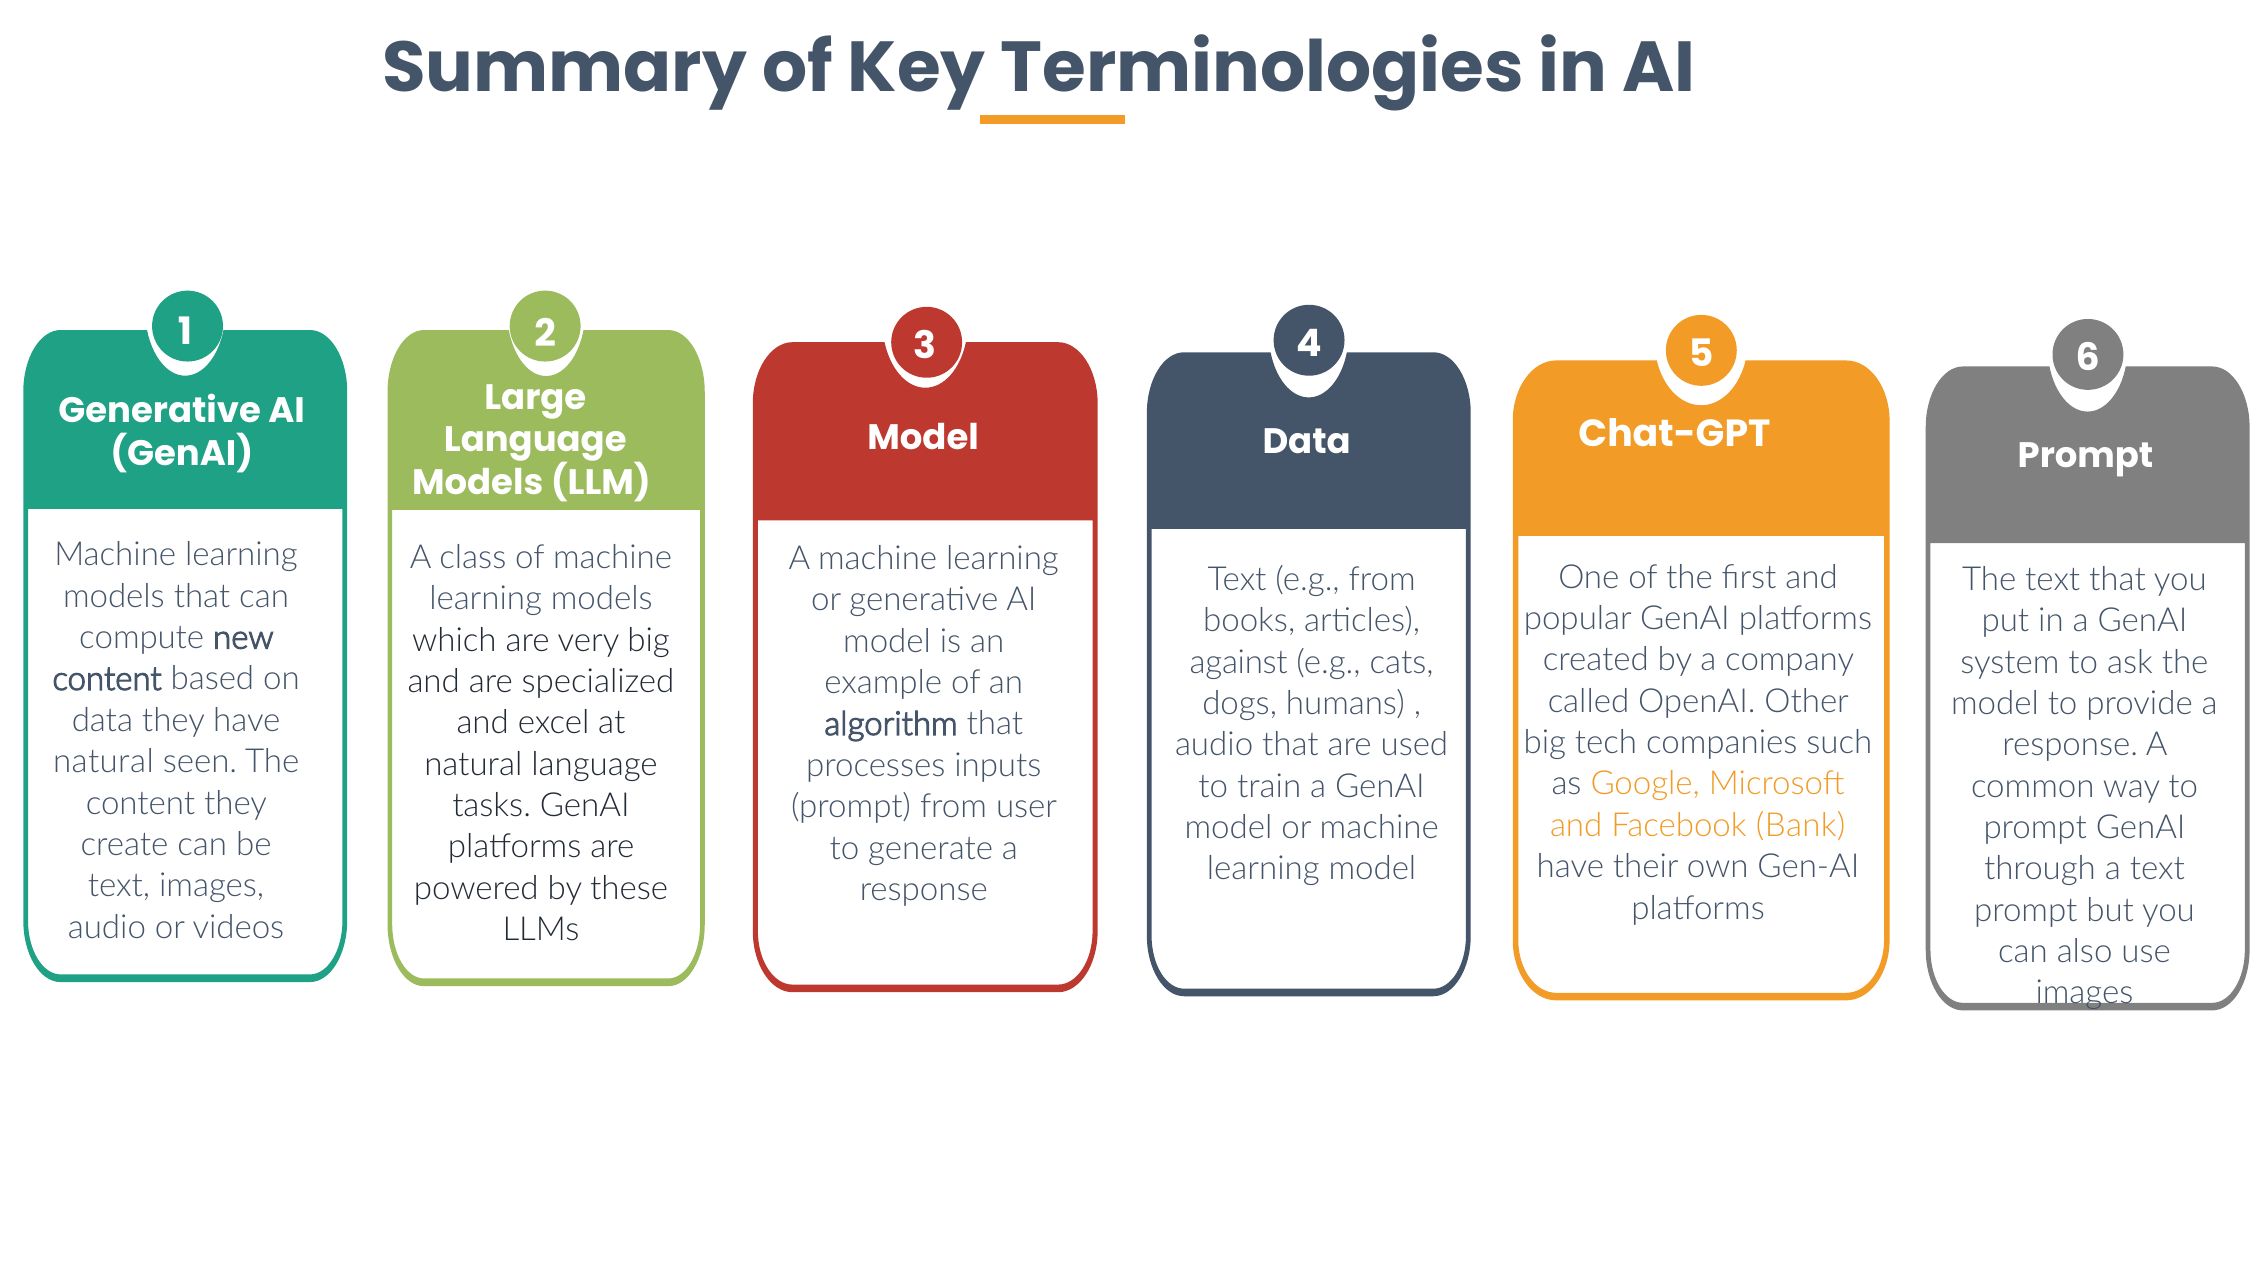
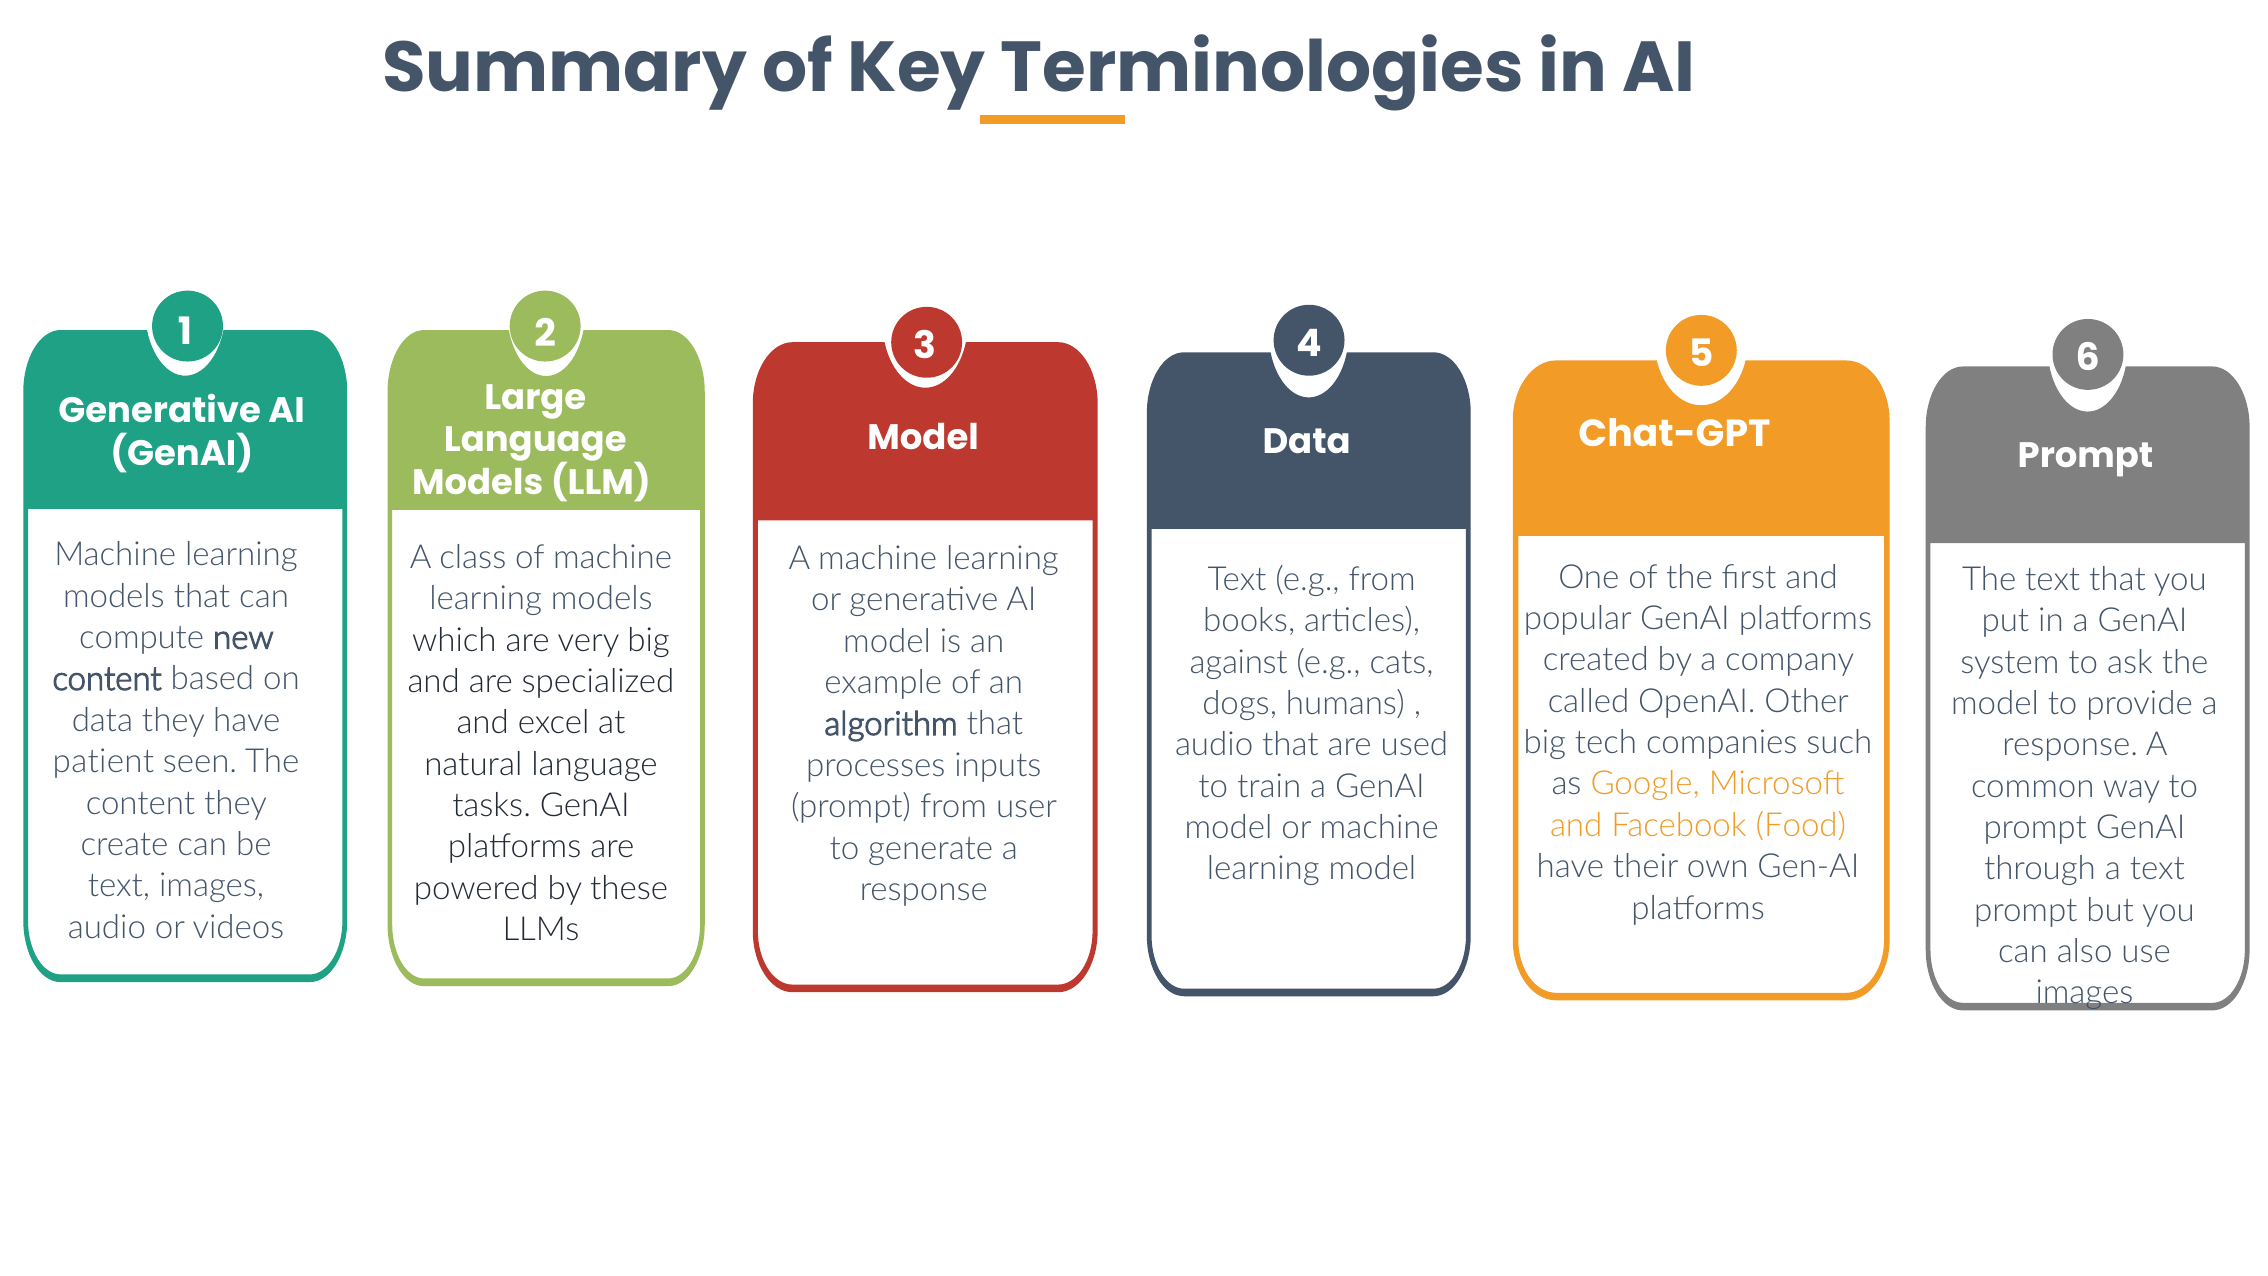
natural: natural -> patient (104, 762)
Bank: Bank -> Food (1801, 825)
